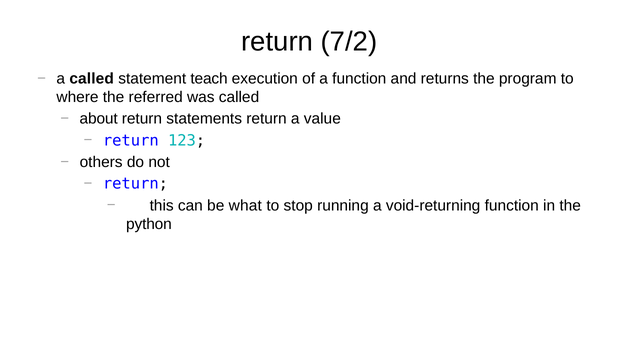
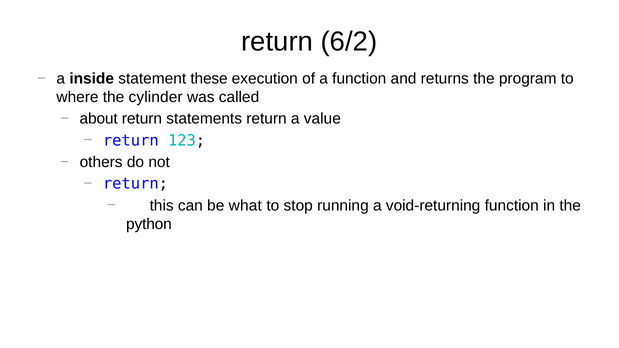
7/2: 7/2 -> 6/2 (349, 42)
a called: called -> inside (92, 79)
teach: teach -> these (209, 79)
referred: referred -> cylinder (156, 97)
